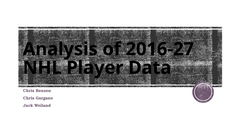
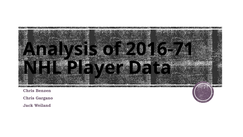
2016-27: 2016-27 -> 2016-71 (160, 49)
